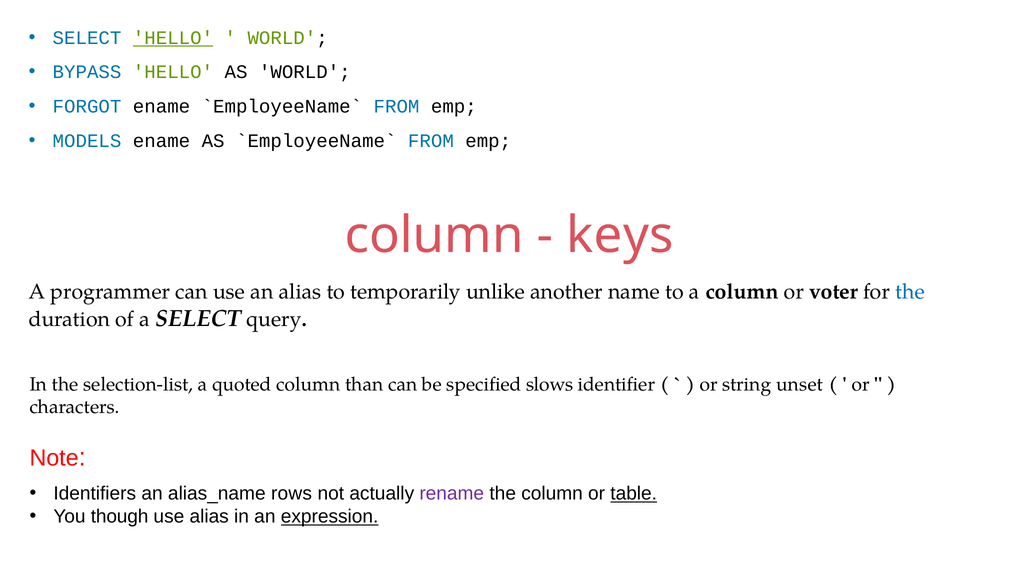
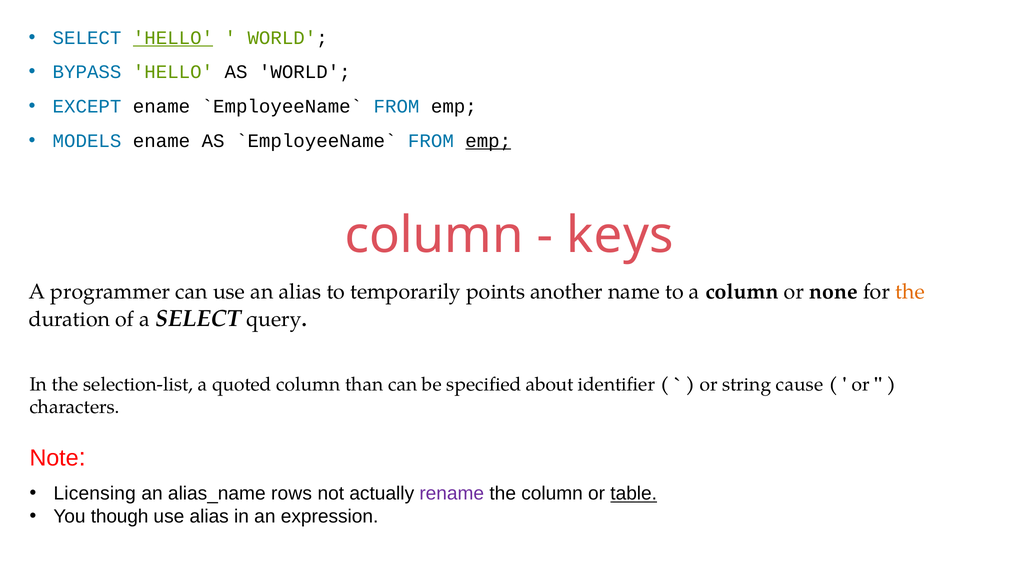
FORGOT: FORGOT -> EXCEPT (87, 107)
emp underline: none -> present (488, 141)
unlike: unlike -> points (496, 292)
voter: voter -> none (834, 292)
the colour: blue -> orange (910, 292)
slows: slows -> about (550, 384)
unset: unset -> cause (800, 384)
Identifiers: Identifiers -> Licensing (95, 494)
expression underline: present -> none (330, 517)
